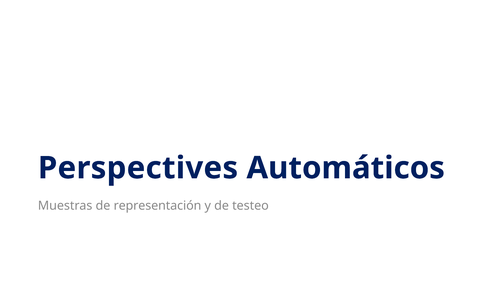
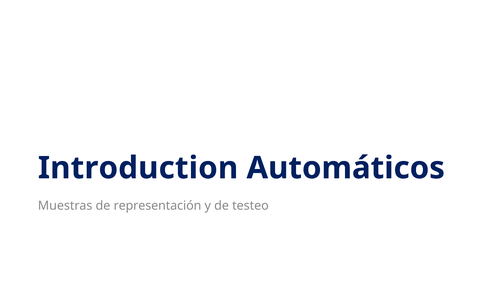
Perspectives: Perspectives -> Introduction (138, 168)
